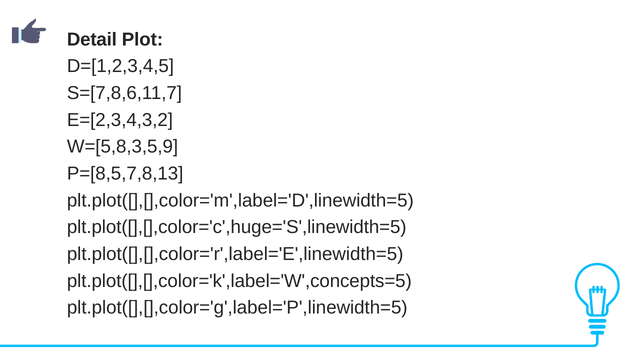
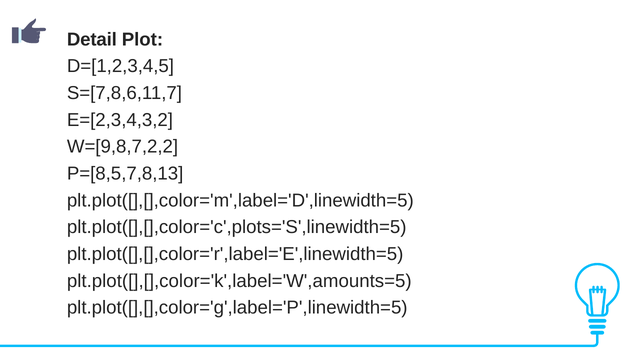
W=[5,8,3,5,9: W=[5,8,3,5,9 -> W=[9,8,7,2,2 (123, 147)
plt.plot([],[],color='c',huge='S',linewidth=5: plt.plot([],[],color='c',huge='S',linewidth=5 -> plt.plot([],[],color='c',plots='S',linewidth=5 (237, 227)
plt.plot([],[],color='k',label='W',concepts=5: plt.plot([],[],color='k',label='W',concepts=5 -> plt.plot([],[],color='k',label='W',amounts=5 (239, 281)
